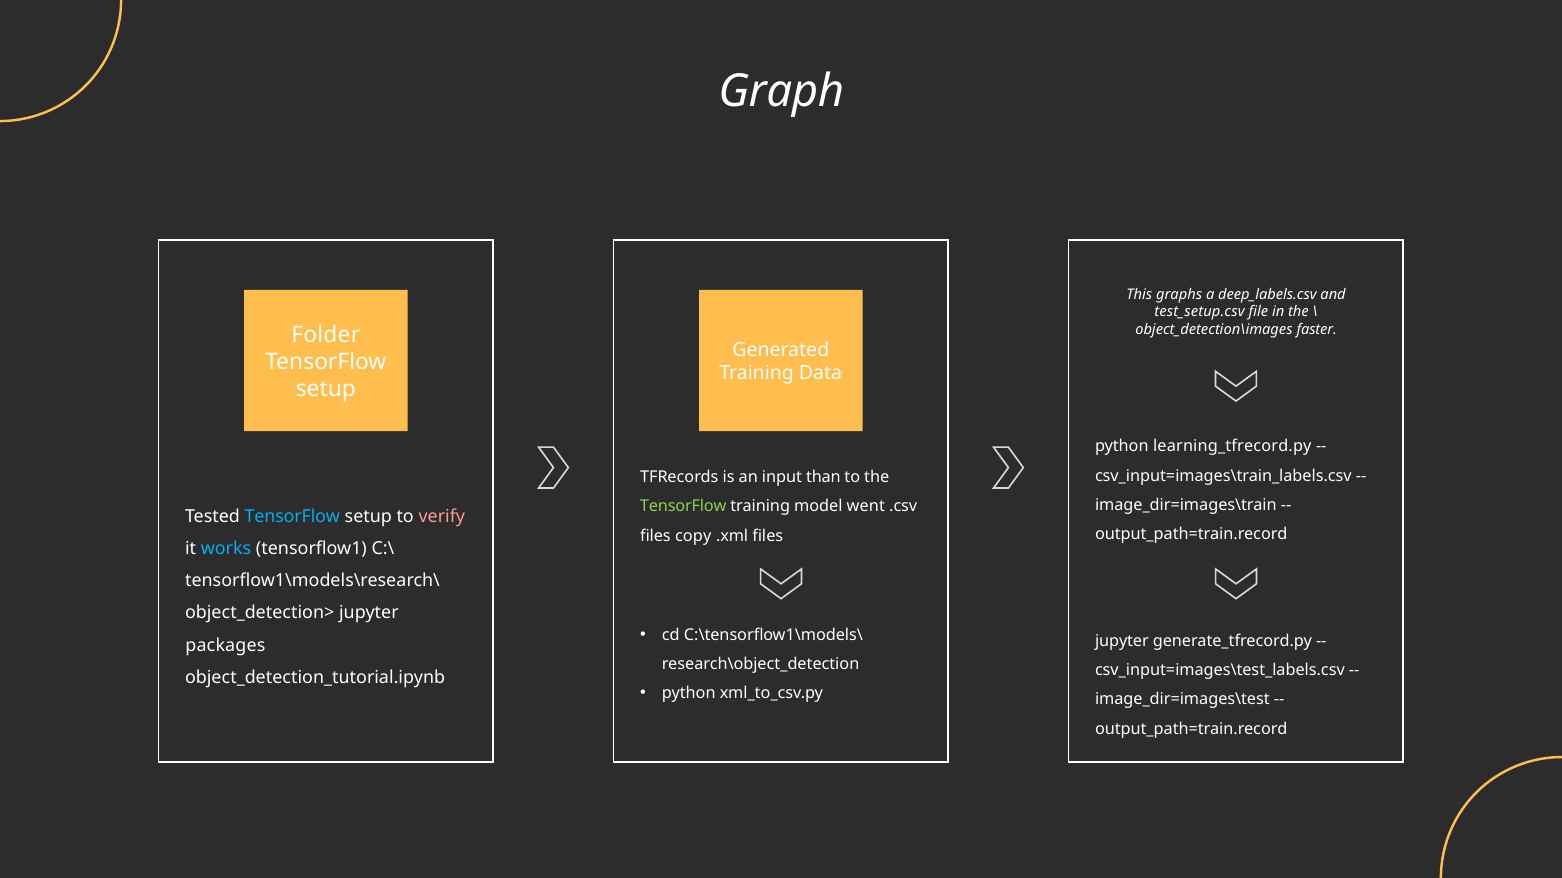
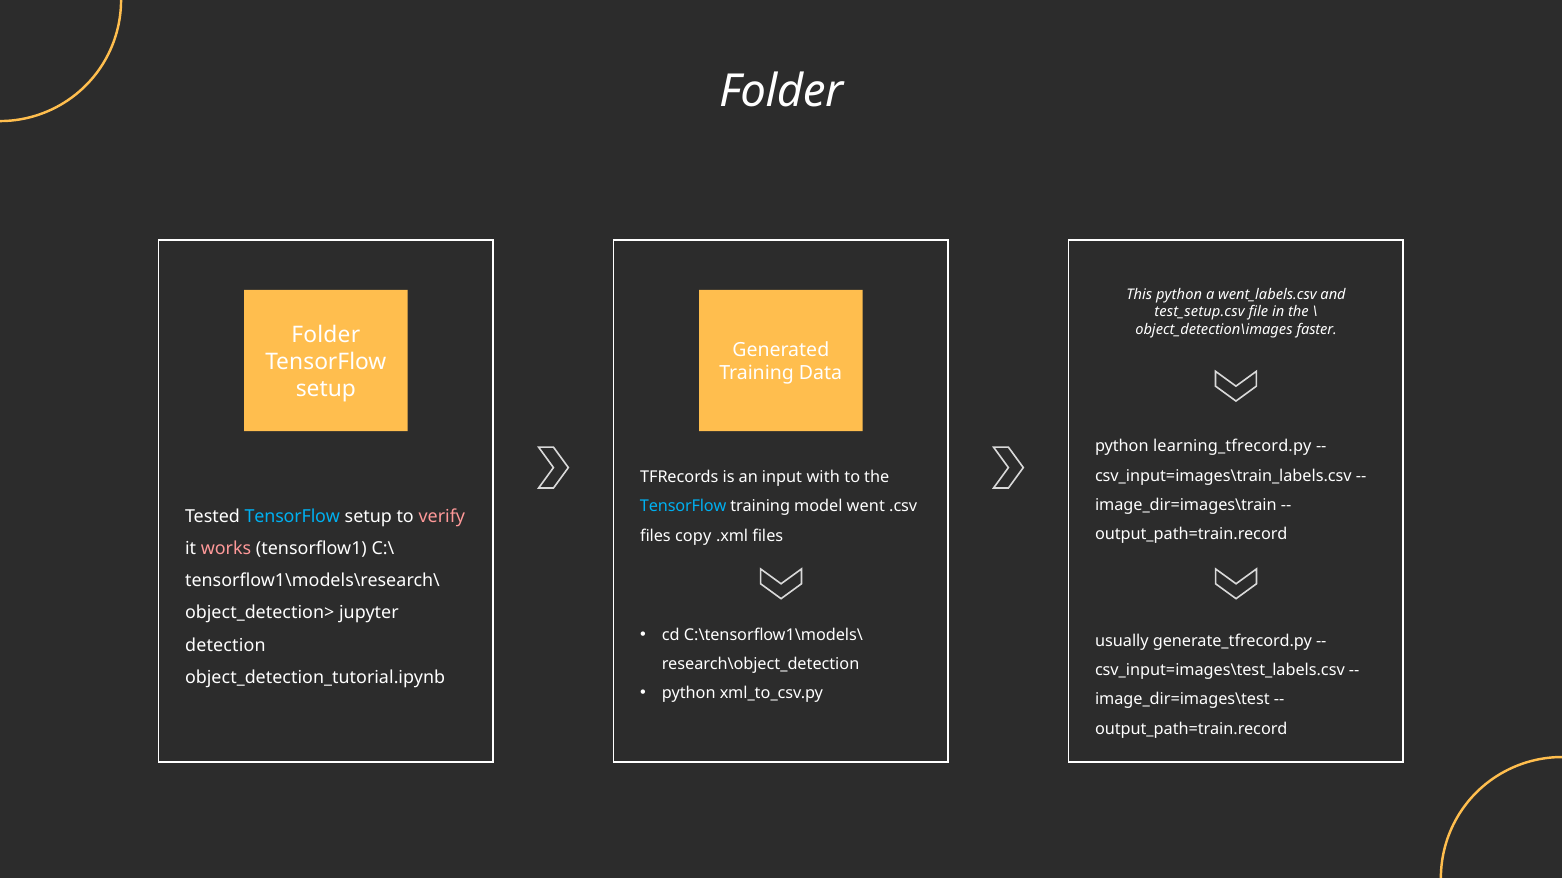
Graph: Graph -> Folder (781, 91)
This graphs: graphs -> python (1179, 294)
deep_labels.csv: deep_labels.csv -> went_labels.csv (1267, 294)
than: than -> with (823, 477)
TensorFlow colour: light green -> light blue (683, 507)
works colour: light blue -> pink (226, 549)
jupyter: jupyter -> usually (1122, 641)
packages: packages -> detection (225, 646)
